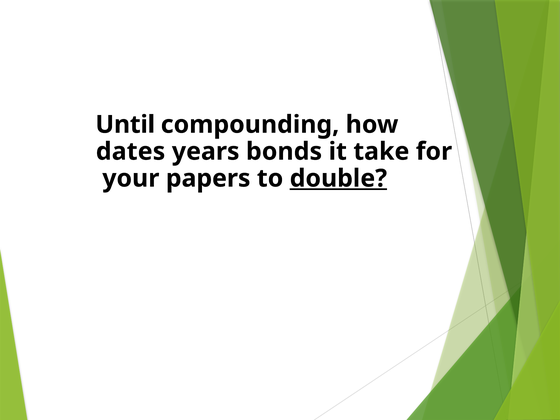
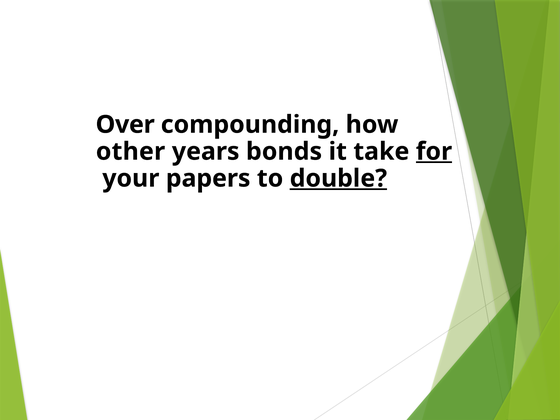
Until: Until -> Over (125, 125)
dates: dates -> other (131, 151)
for underline: none -> present (434, 151)
